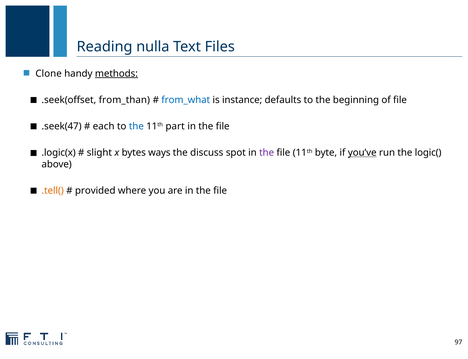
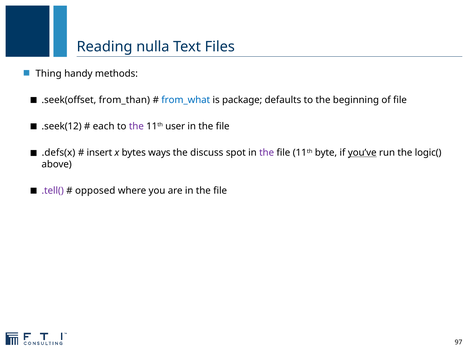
Clone: Clone -> Thing (49, 74)
methods underline: present -> none (116, 74)
instance: instance -> package (242, 100)
.seek(47: .seek(47 -> .seek(12 (62, 126)
the colour: blue -> purple (136, 126)
part: part -> user (175, 126)
.logic(x: .logic(x -> .defs(x (59, 153)
slight: slight -> insert (99, 153)
.tell( colour: orange -> purple (53, 191)
provided: provided -> opposed (95, 191)
